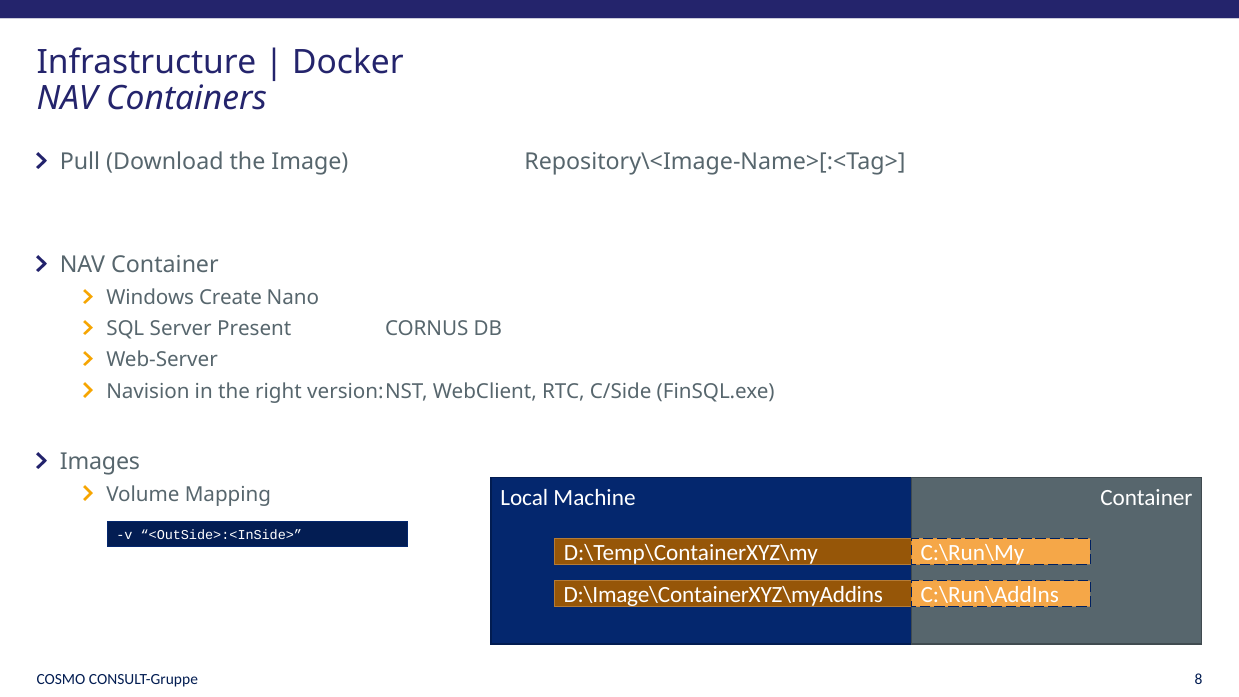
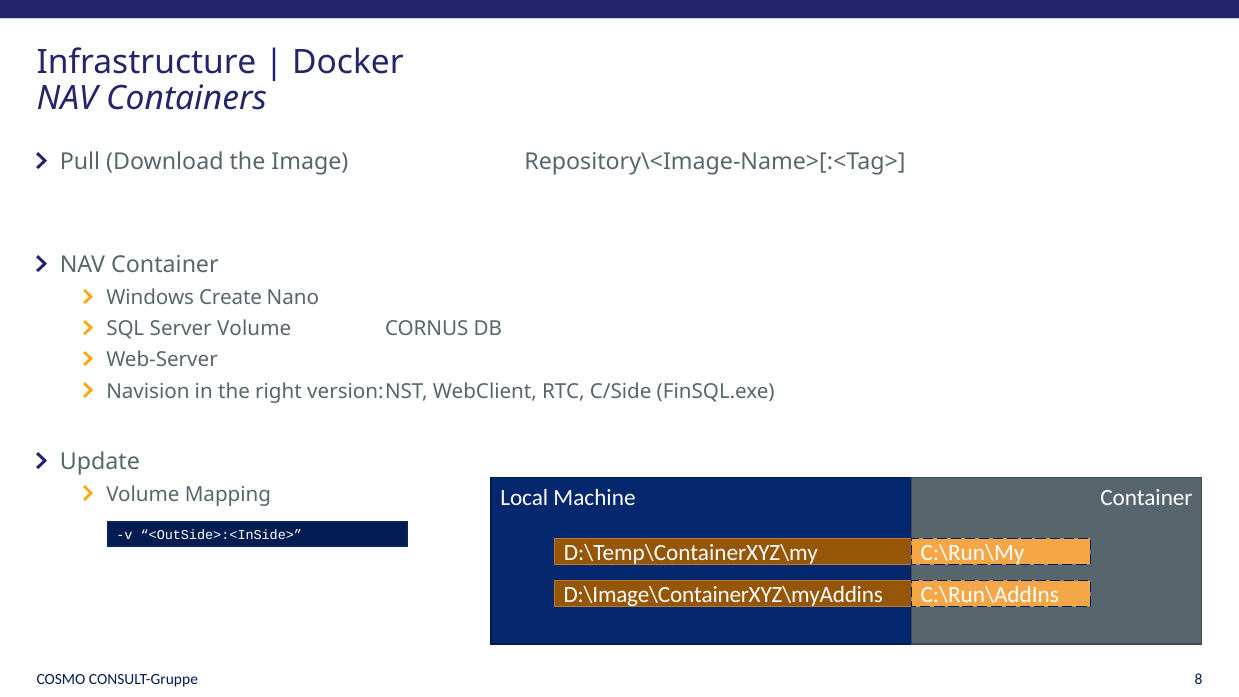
Server Present: Present -> Volume (254, 329)
Images: Images -> Update (100, 462)
